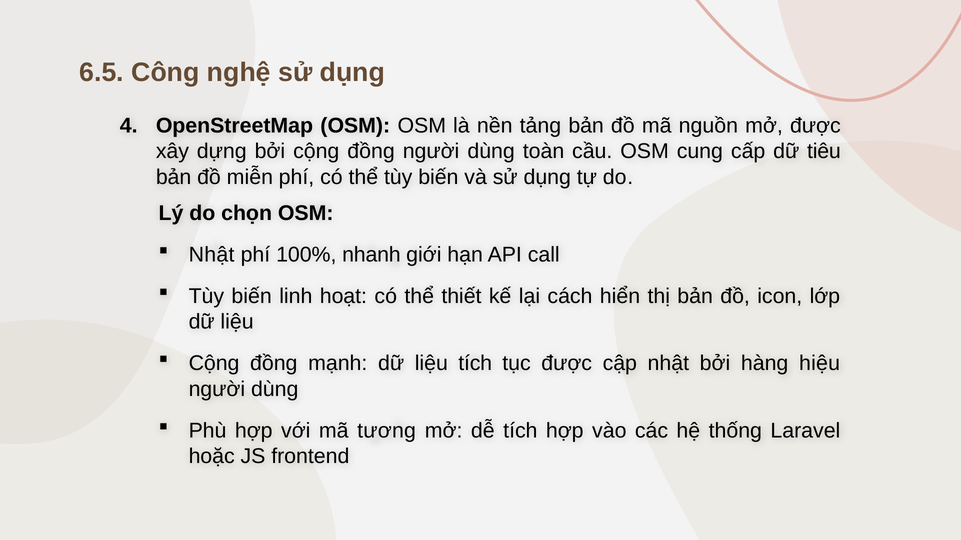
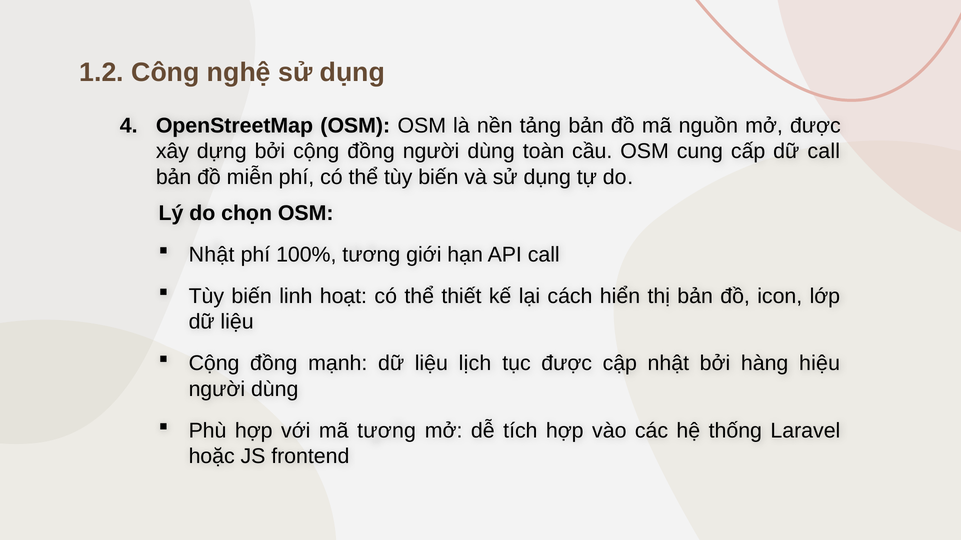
6.5: 6.5 -> 1.2 (102, 73)
dữ tiêu: tiêu -> call (824, 152)
100% nhanh: nhanh -> tương (371, 255)
liệu tích: tích -> lịch (475, 364)
